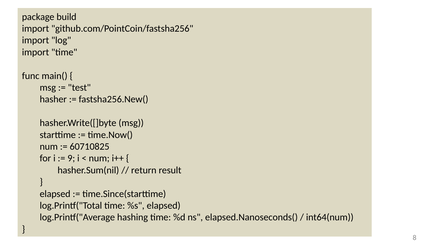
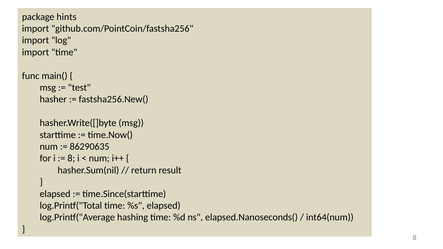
build: build -> hints (67, 17)
60710825: 60710825 -> 86290635 (90, 147)
9: 9 -> 8 (71, 159)
